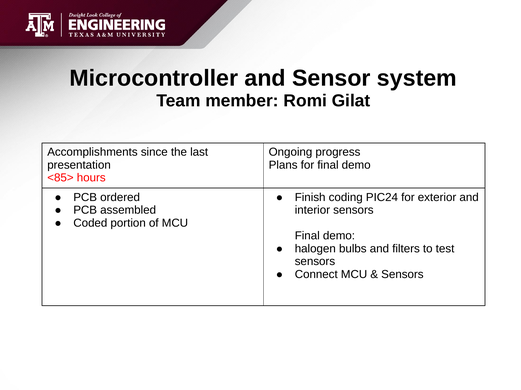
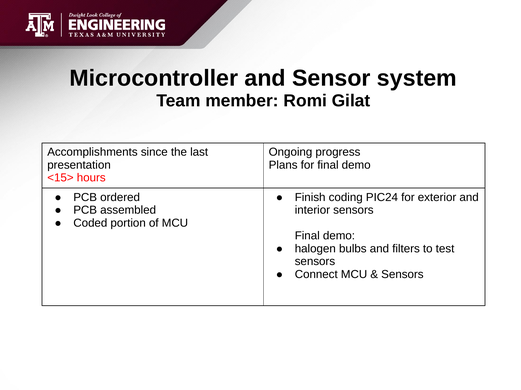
<85>: <85> -> <15> (60, 178)
